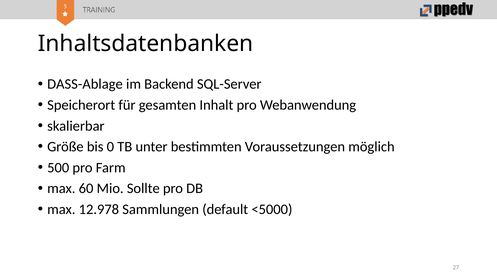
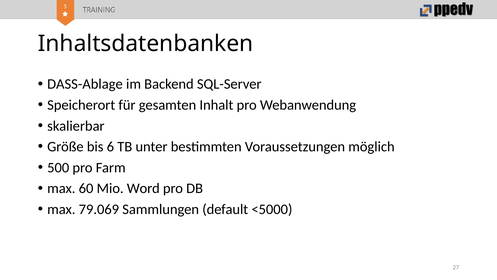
0: 0 -> 6 (110, 147)
Sollte: Sollte -> Word (143, 188)
12.978: 12.978 -> 79.069 (99, 209)
